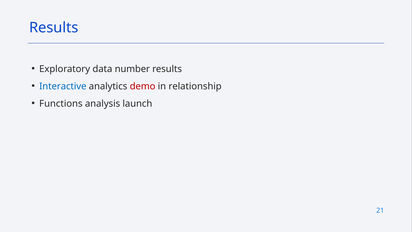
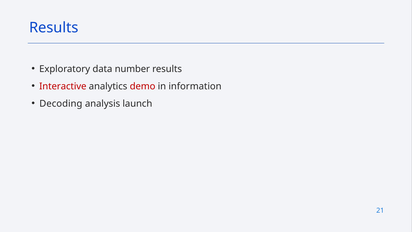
Interactive colour: blue -> red (63, 86)
relationship: relationship -> information (195, 86)
Functions: Functions -> Decoding (61, 104)
